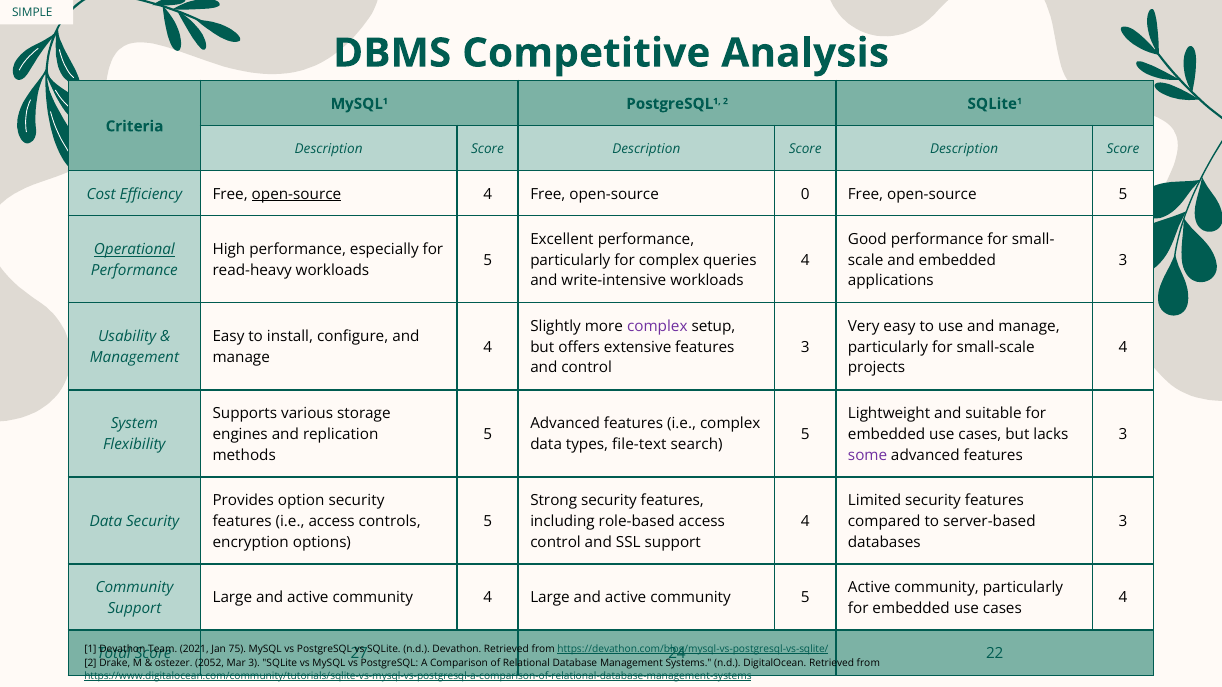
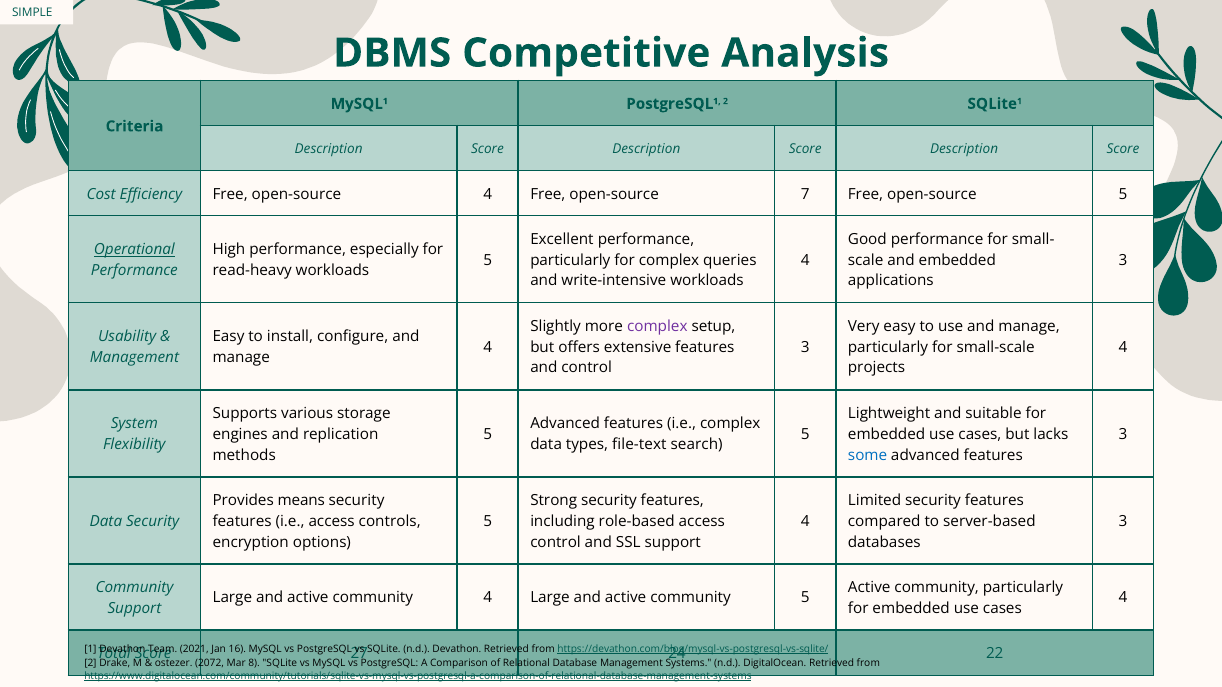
open-source underline: present -> none (296, 194)
0: 0 -> 7 (805, 194)
some colour: purple -> blue (868, 455)
option: option -> means (301, 501)
75: 75 -> 16 (237, 650)
2052: 2052 -> 2072 (210, 664)
Mar 3: 3 -> 8 (254, 664)
